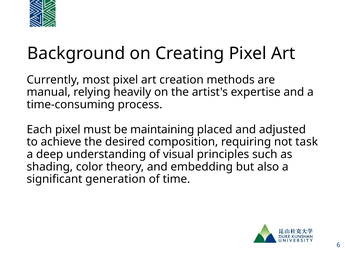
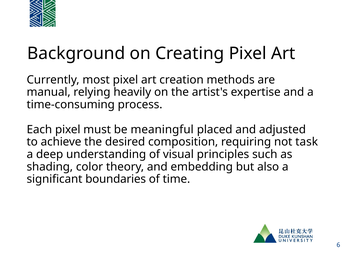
maintaining: maintaining -> meaningful (162, 129)
generation: generation -> boundaries (116, 179)
